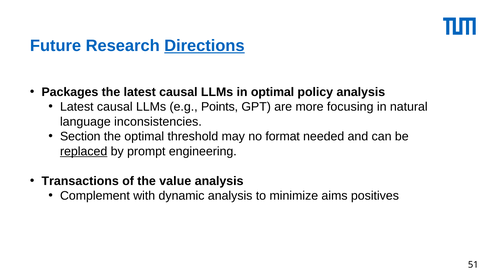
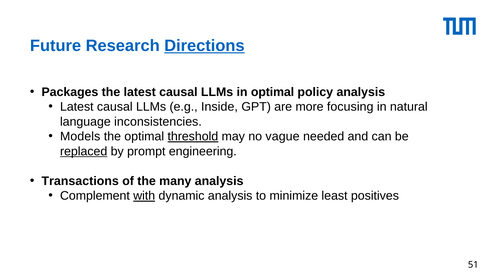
Points: Points -> Inside (219, 107)
Section: Section -> Models (80, 136)
threshold underline: none -> present (193, 136)
format: format -> vague (283, 136)
value: value -> many (175, 181)
with underline: none -> present (144, 195)
aims: aims -> least (335, 195)
